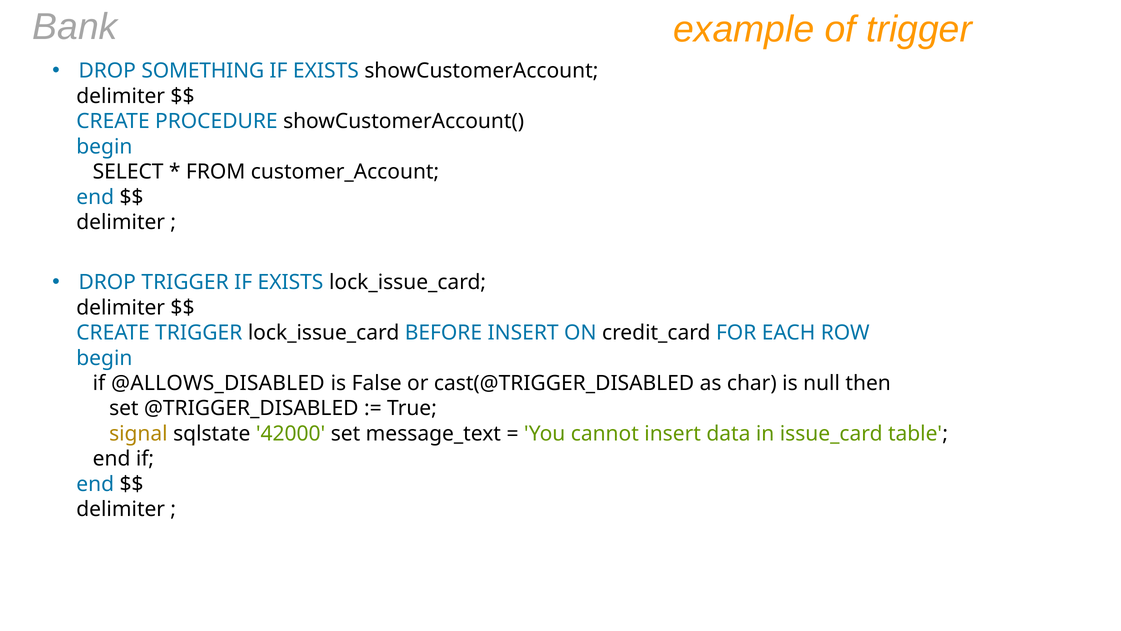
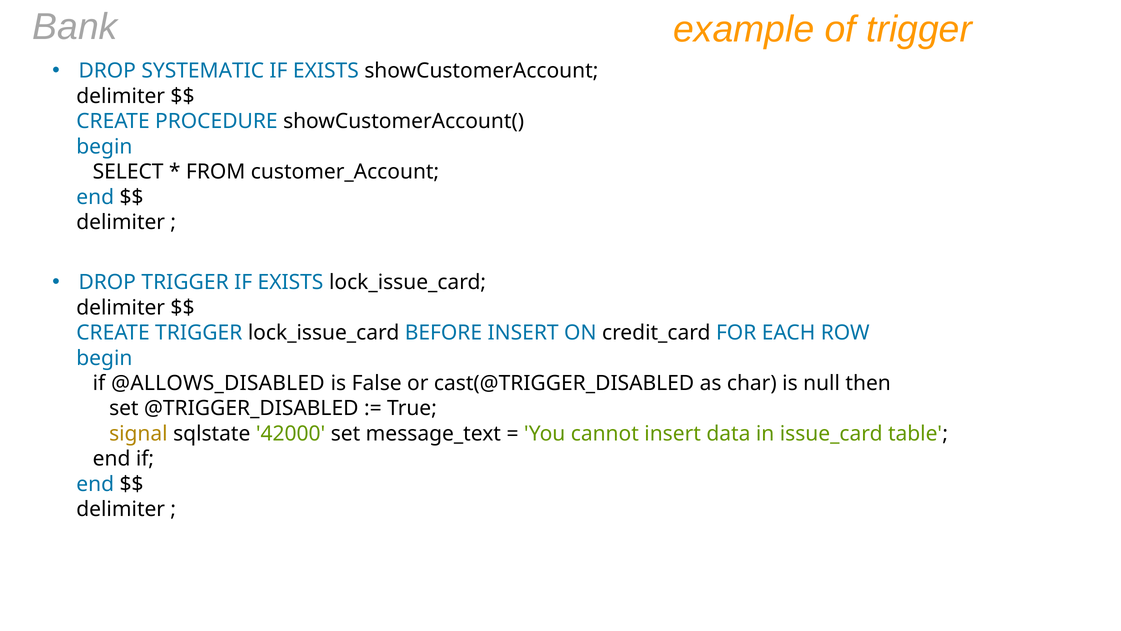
SOMETHING: SOMETHING -> SYSTEMATIC (203, 71)
